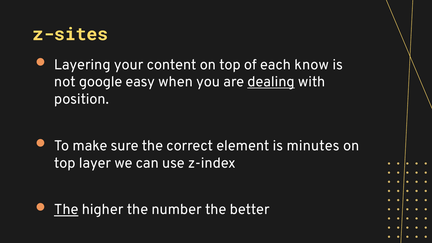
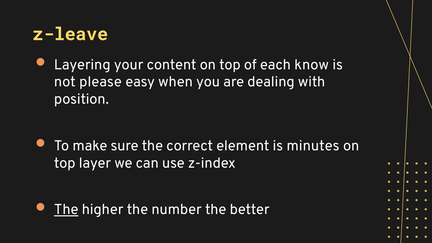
z-sites: z-sites -> z-leave (70, 34)
google: google -> please (100, 82)
dealing underline: present -> none (271, 82)
